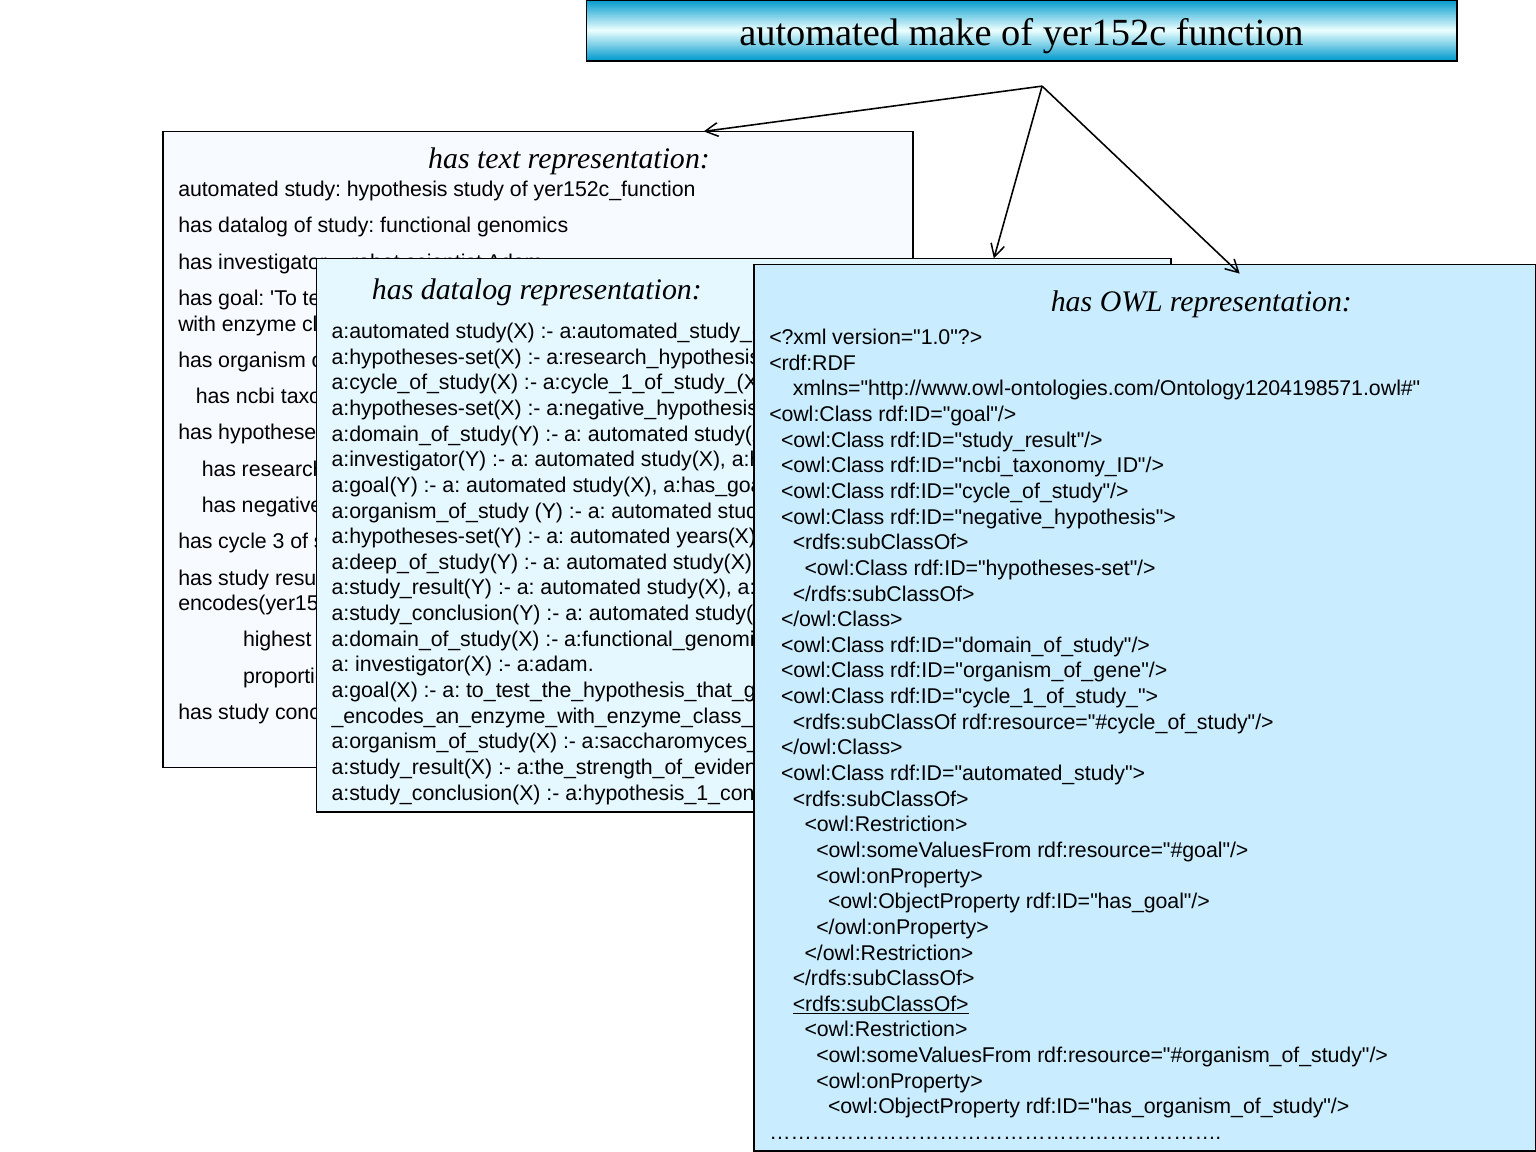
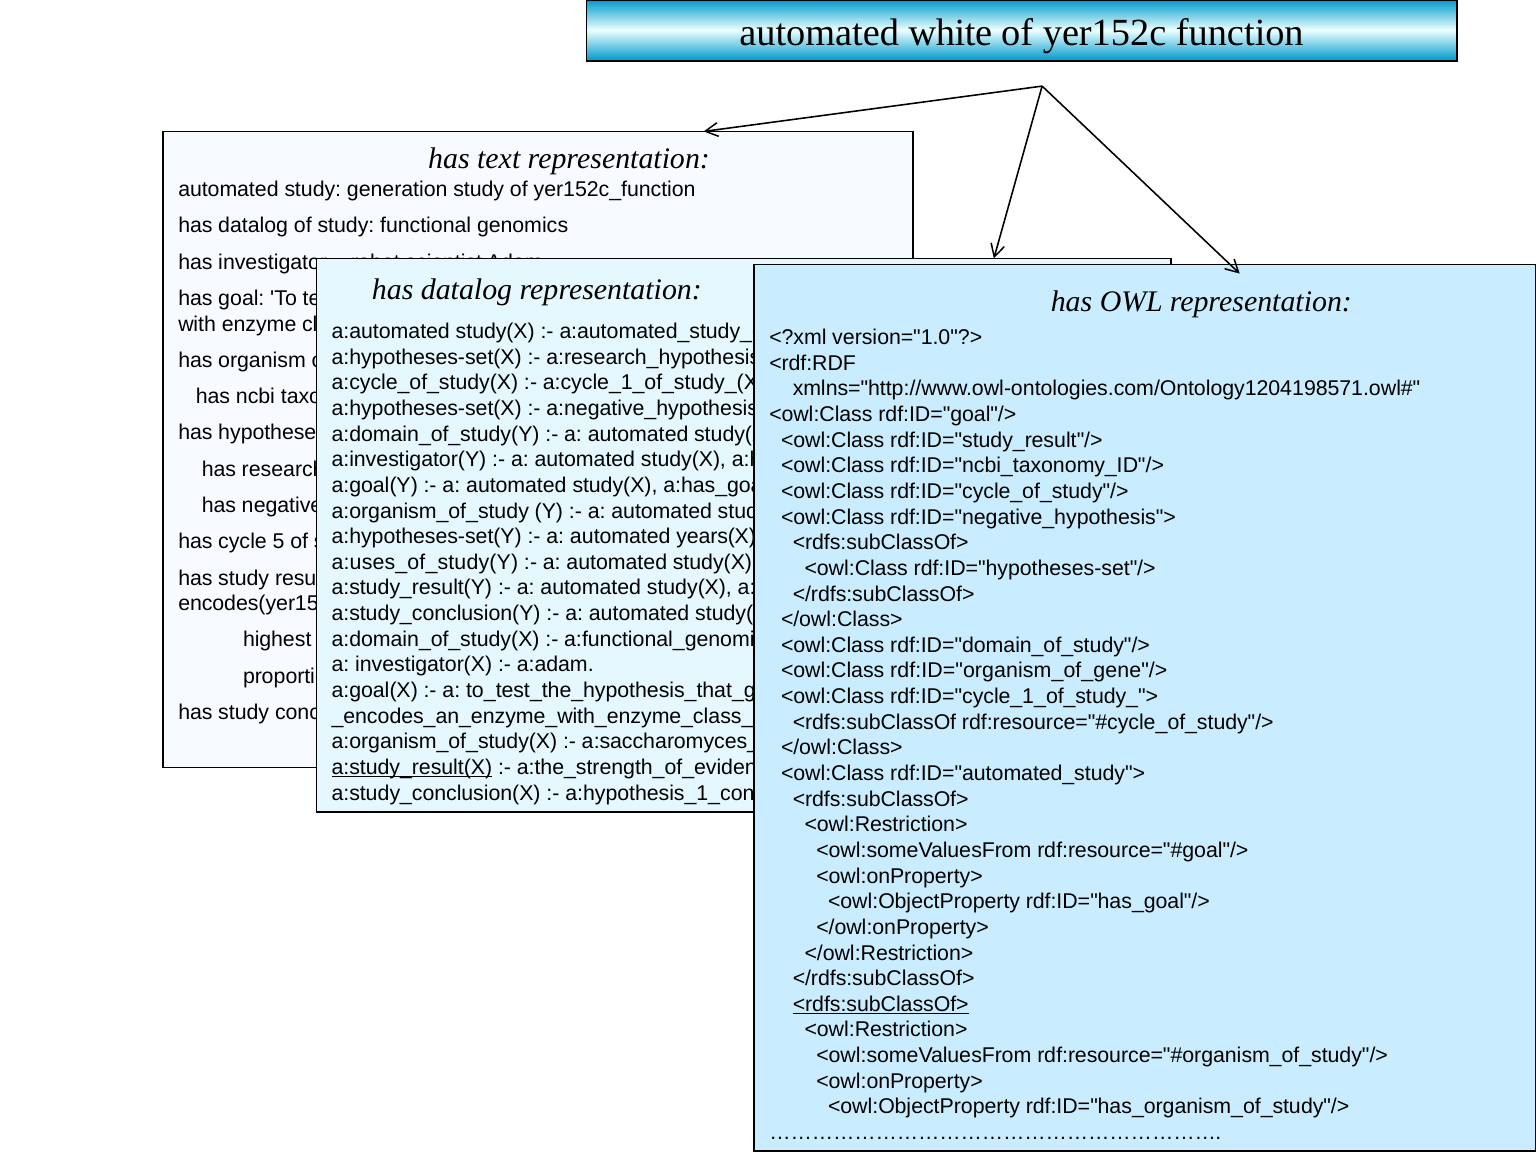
make: make -> white (950, 33)
study hypothesis: hypothesis -> generation (397, 190)
3: 3 -> 5 (279, 542)
a:deep_of_study(Y: a:deep_of_study(Y -> a:uses_of_study(Y (425, 562)
a:study_result(X underline: none -> present (412, 767)
